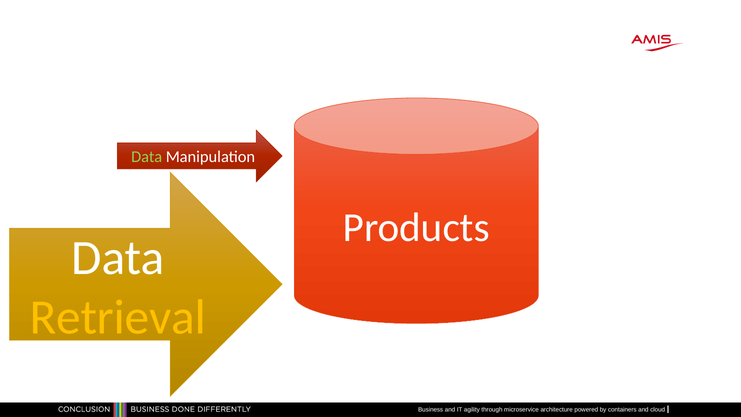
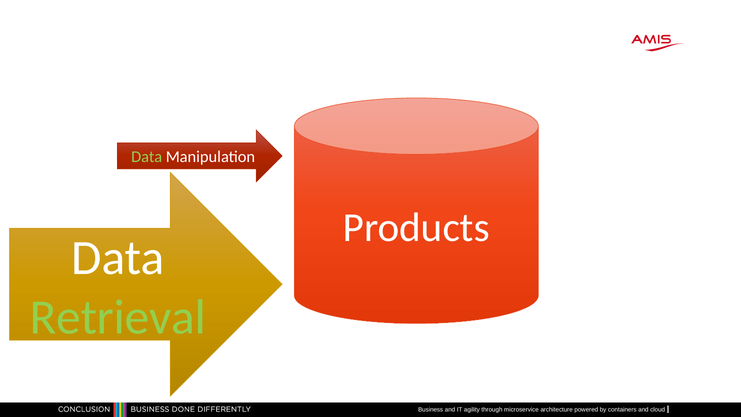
Retrieval colour: yellow -> light green (118, 317)
